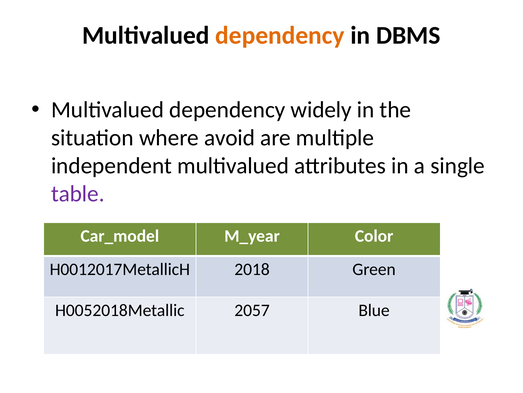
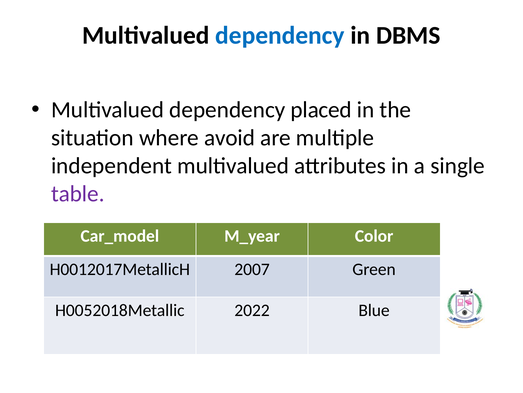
dependency colour: orange -> blue (280, 35)
widely: widely -> placed (321, 110)
2018: 2018 -> 2007 (252, 269)
2057: 2057 -> 2022 (252, 310)
